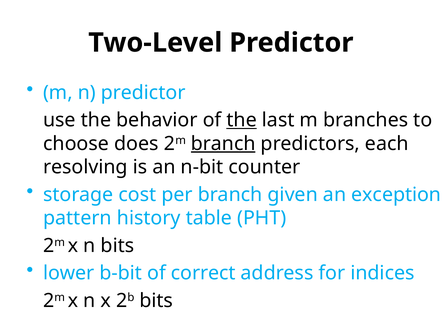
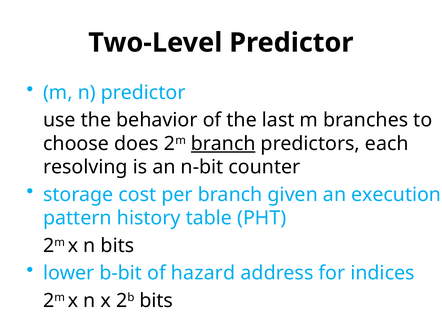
the underline: present -> none (242, 120)
exception: exception -> execution (396, 195)
correct: correct -> hazard (203, 274)
